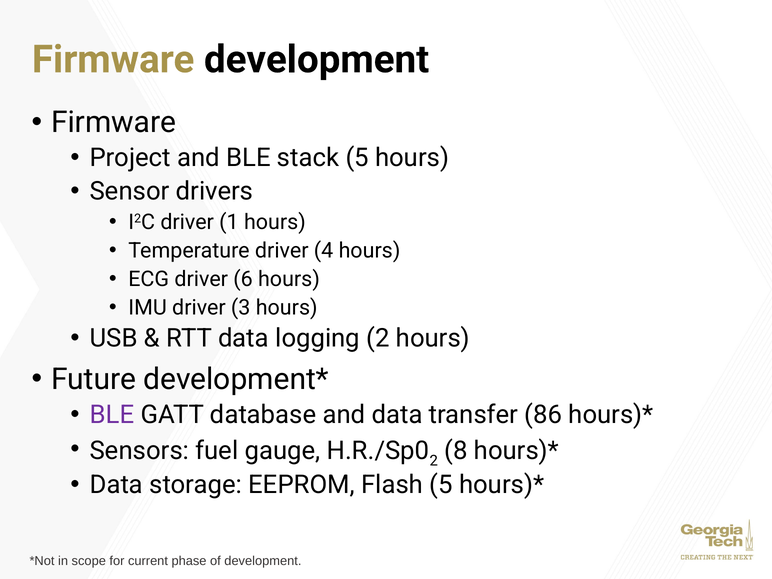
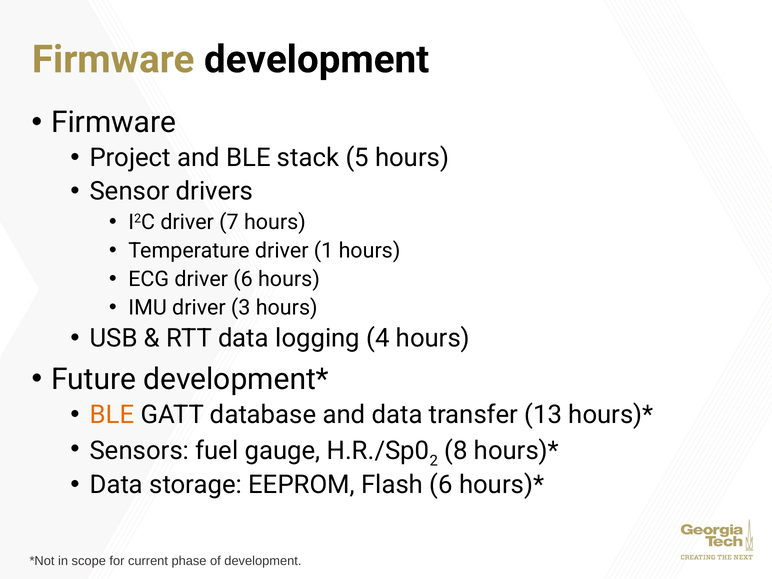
1: 1 -> 7 (229, 222)
4: 4 -> 1 (324, 250)
logging 2: 2 -> 4 (378, 338)
BLE colour: purple -> orange (112, 415)
86: 86 -> 13 (543, 415)
Flash 5: 5 -> 6 (441, 485)
